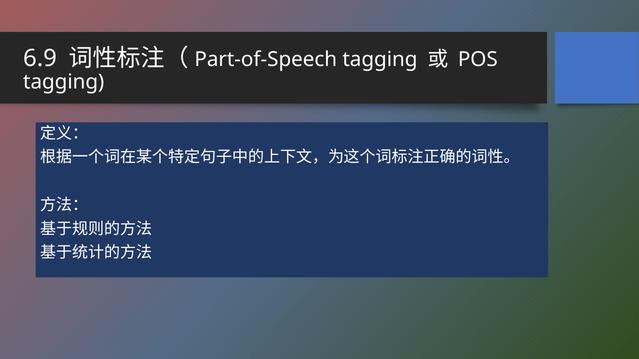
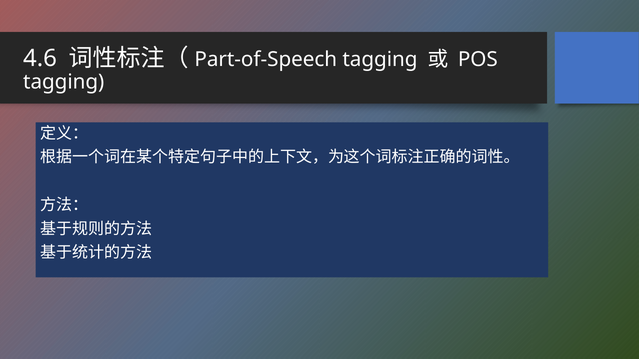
6.9: 6.9 -> 4.6 (40, 58)
